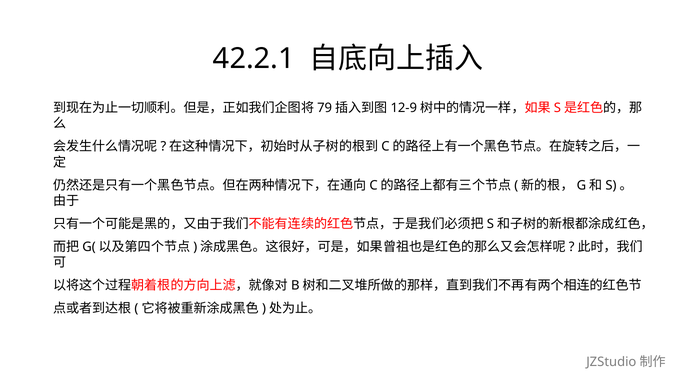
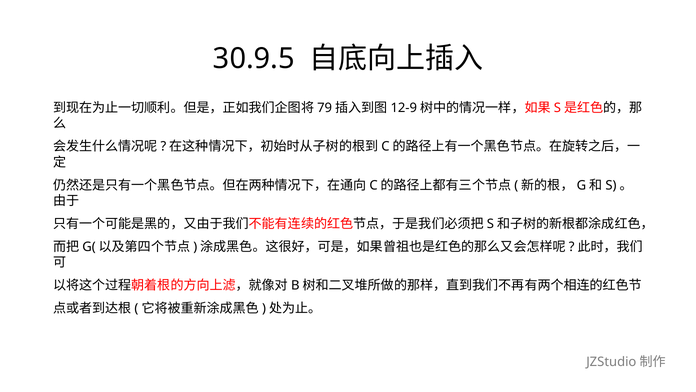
42.2.1: 42.2.1 -> 30.9.5 (254, 58)
